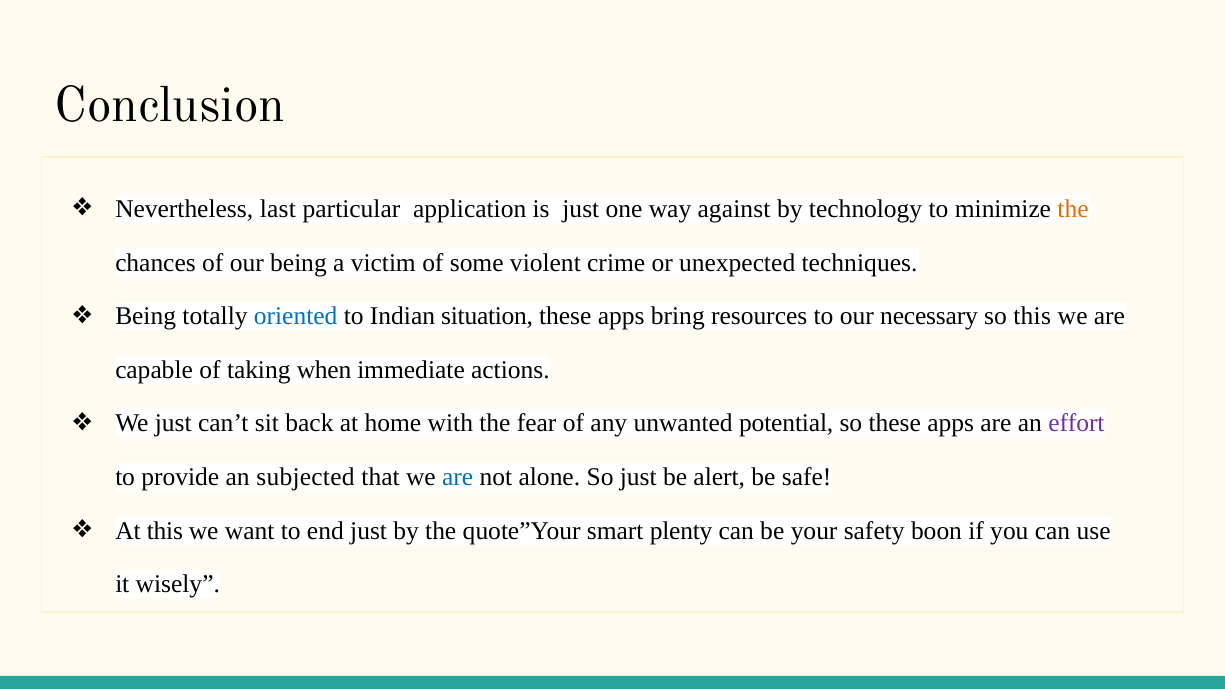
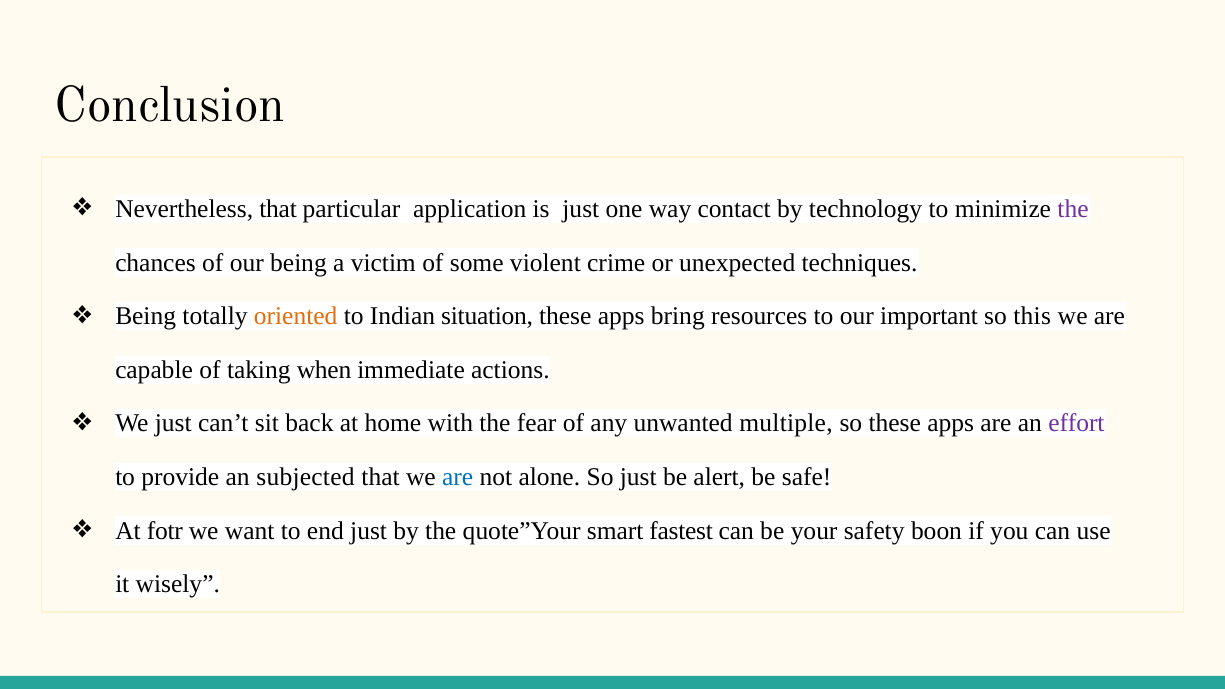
Nevertheless last: last -> that (278, 209)
against: against -> contact (734, 209)
the colour: orange -> purple (1073, 209)
oriented colour: blue -> orange (296, 316)
necessary: necessary -> important (929, 316)
potential: potential -> multiple (786, 424)
At this: this -> fotr (165, 531)
plenty: plenty -> fastest (681, 531)
